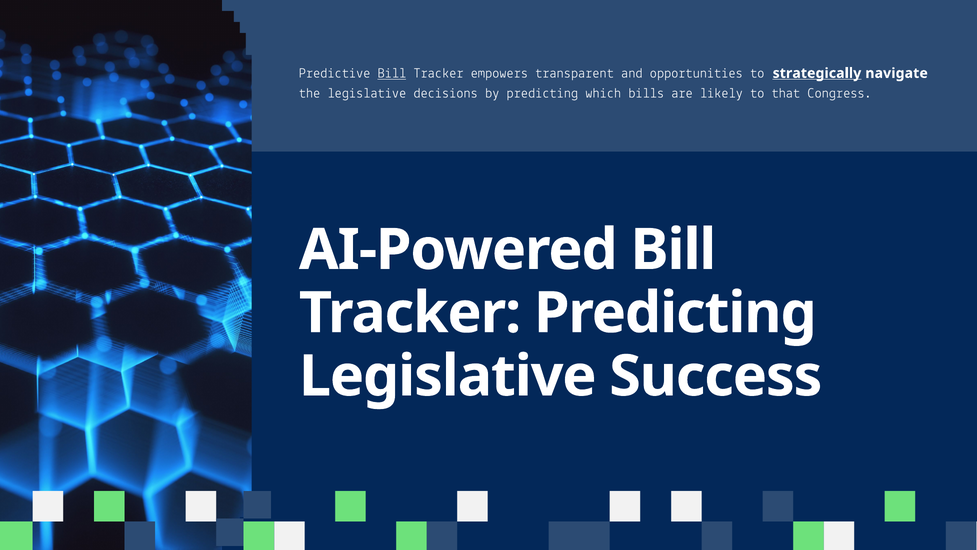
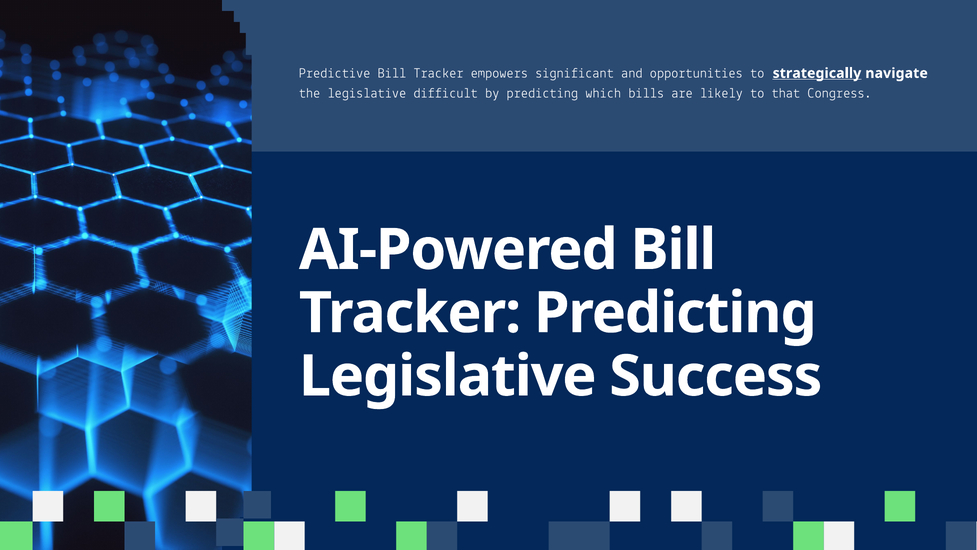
Bill underline: present -> none (392, 73)
transparent: transparent -> significant (575, 73)
decisions: decisions -> difficult (446, 93)
